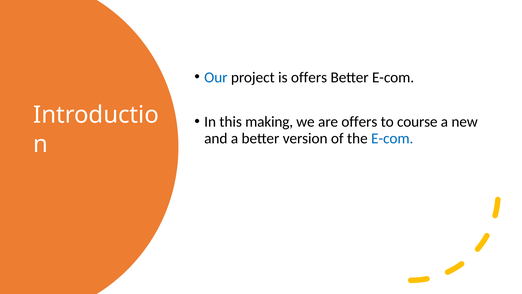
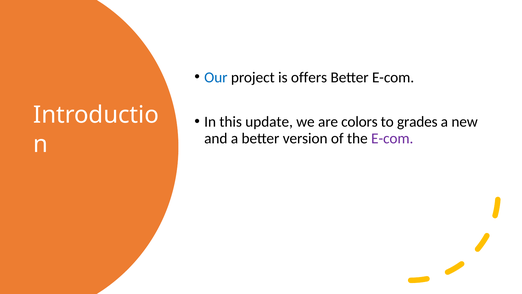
making: making -> update (269, 122)
are offers: offers -> colors (359, 122)
course: course -> grades (417, 122)
E-com colour: blue -> purple (392, 138)
